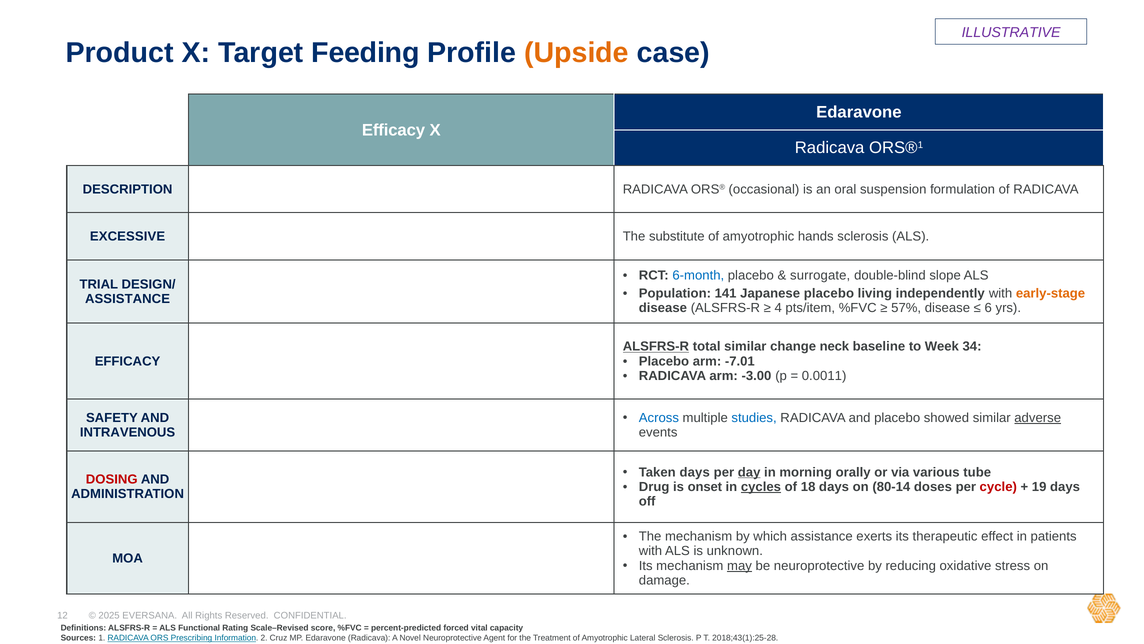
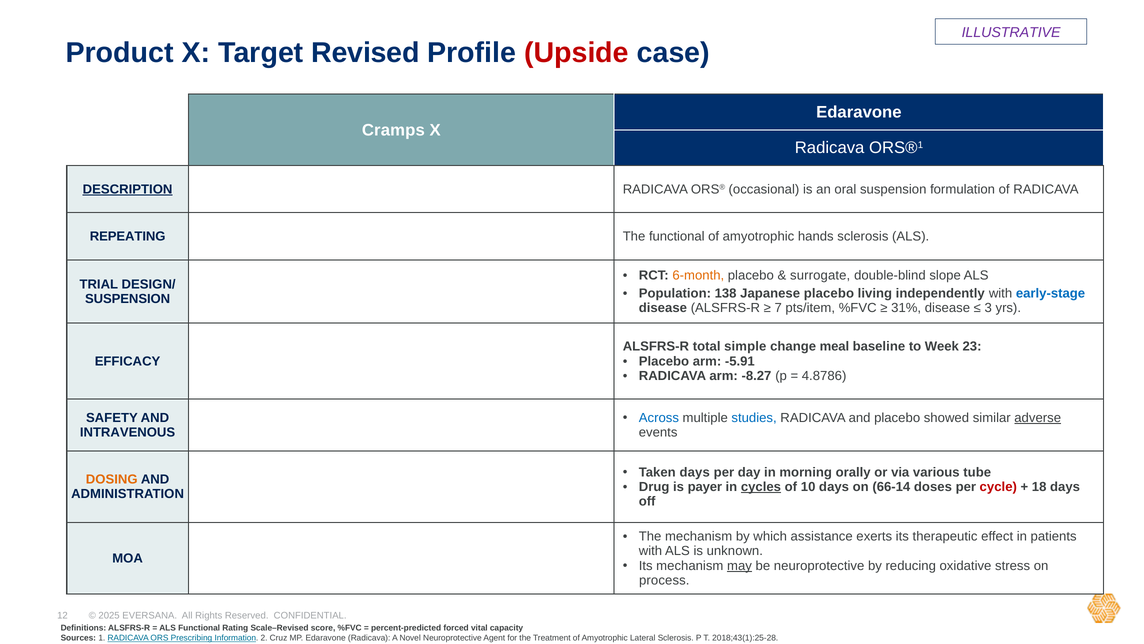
Feeding: Feeding -> Revised (365, 53)
Upside colour: orange -> red (576, 53)
Efficacy: Efficacy -> Cramps (393, 130)
DESCRIPTION underline: none -> present (128, 189)
EXCESSIVE: EXCESSIVE -> REPEATING (128, 236)
The substitute: substitute -> functional (677, 236)
6-month colour: blue -> orange (698, 275)
141: 141 -> 138 (726, 293)
early-stage colour: orange -> blue (1051, 293)
ASSISTANCE: ASSISTANCE -> SUSPENSION (128, 299)
4: 4 -> 7 (778, 308)
57%: 57% -> 31% (906, 308)
6: 6 -> 3 (988, 308)
ALSFRS-R underline: present -> none (656, 346)
total similar: similar -> simple (745, 346)
neck: neck -> meal (834, 346)
34: 34 -> 23 (972, 346)
-7.01: -7.01 -> -5.91 (740, 361)
-3.00: -3.00 -> -8.27 (756, 376)
0.0011: 0.0011 -> 4.8786 (824, 376)
day underline: present -> none (749, 472)
DOSING colour: red -> orange (112, 479)
onset: onset -> payer (705, 486)
18: 18 -> 10 (808, 486)
80-14: 80-14 -> 66-14 (891, 486)
19: 19 -> 18 (1039, 486)
damage: damage -> process (664, 580)
